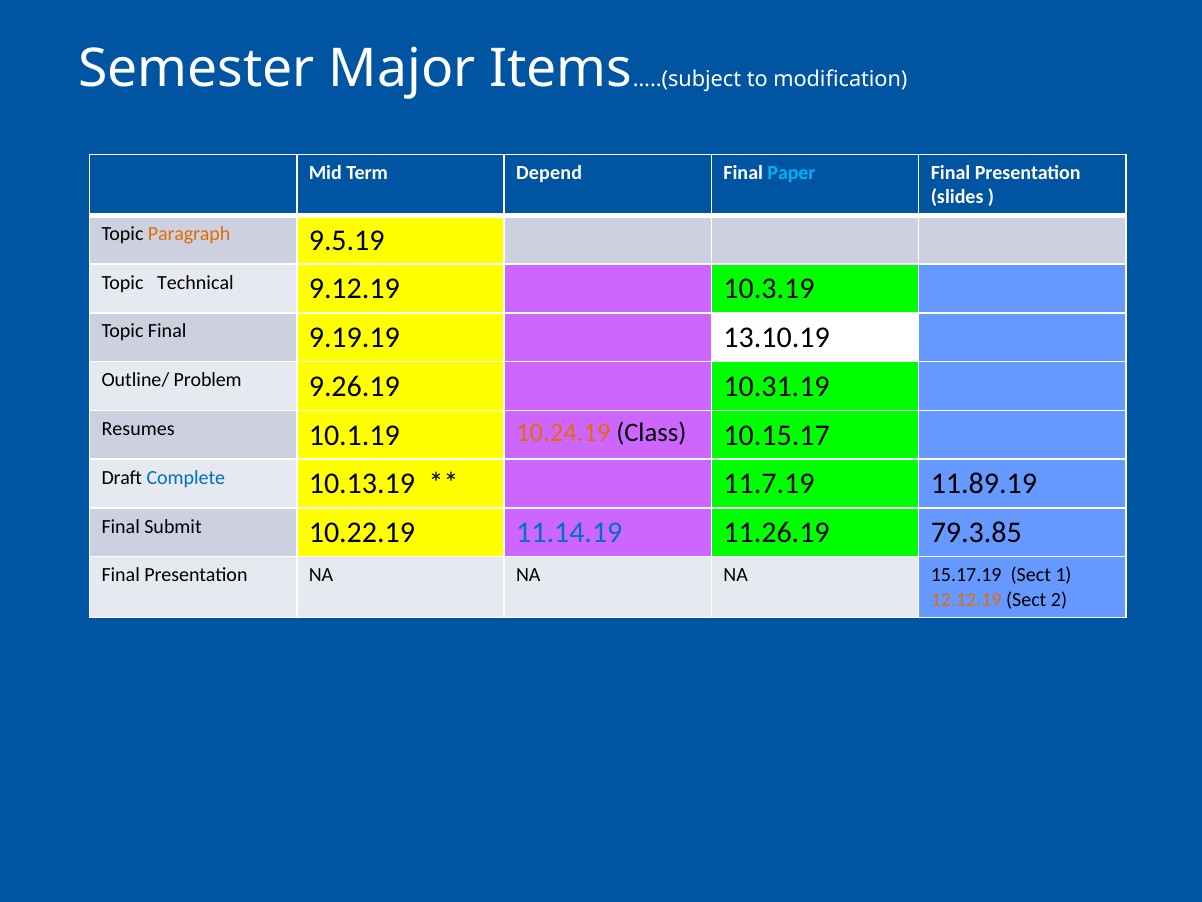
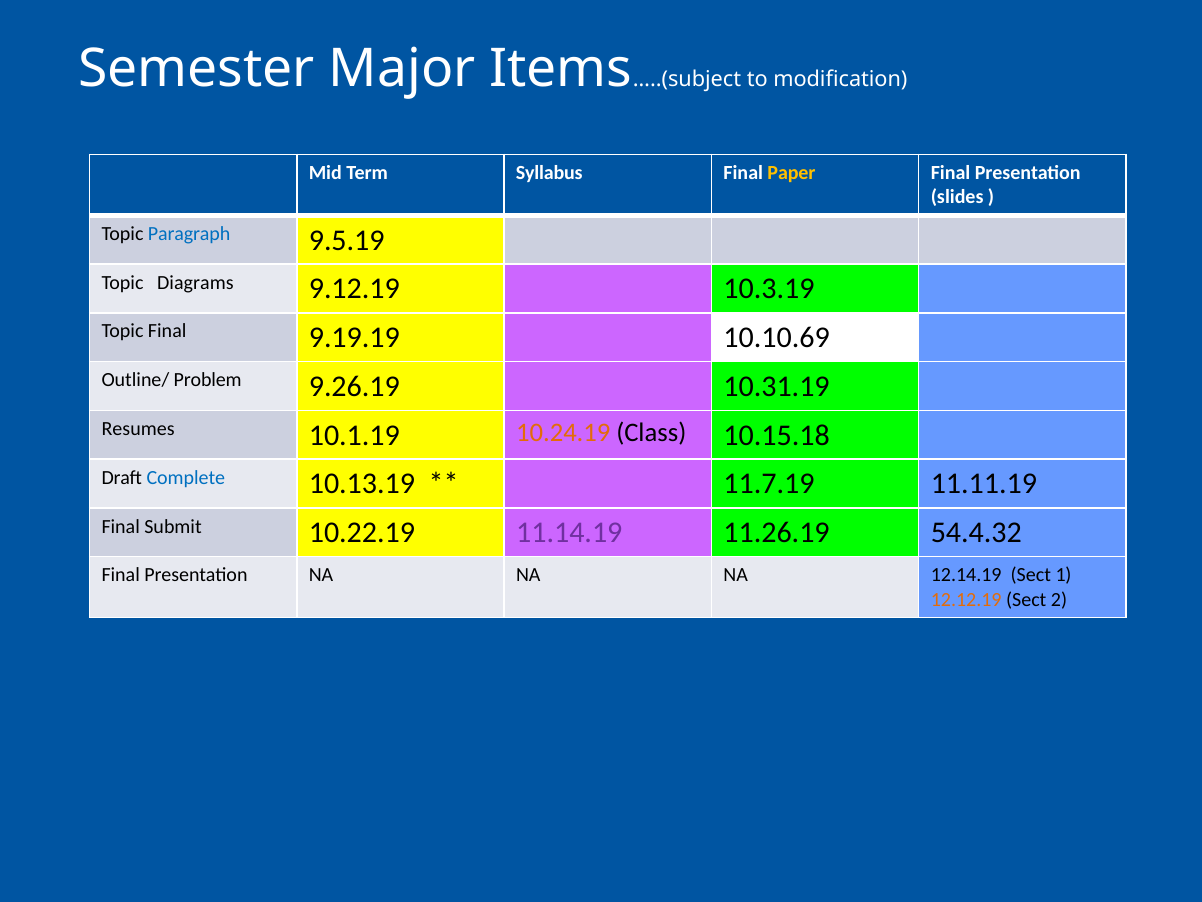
Depend: Depend -> Syllabus (549, 173)
Paper colour: light blue -> yellow (792, 173)
Paragraph colour: orange -> blue (189, 234)
Technical: Technical -> Diagrams (195, 282)
13.10.19: 13.10.19 -> 10.10.69 (777, 337)
10.15.17: 10.15.17 -> 10.15.18 (777, 435)
11.89.19: 11.89.19 -> 11.11.19 (984, 484)
11.14.19 colour: blue -> purple (569, 532)
79.3.85: 79.3.85 -> 54.4.32 (976, 532)
15.17.19: 15.17.19 -> 12.14.19 (966, 575)
